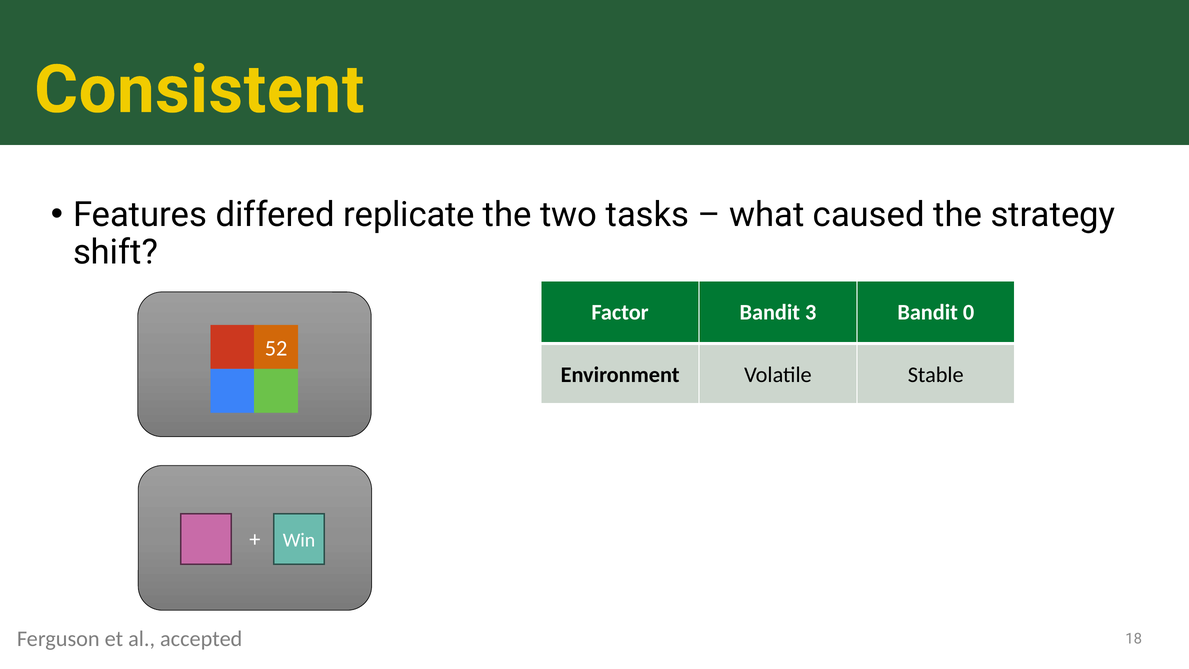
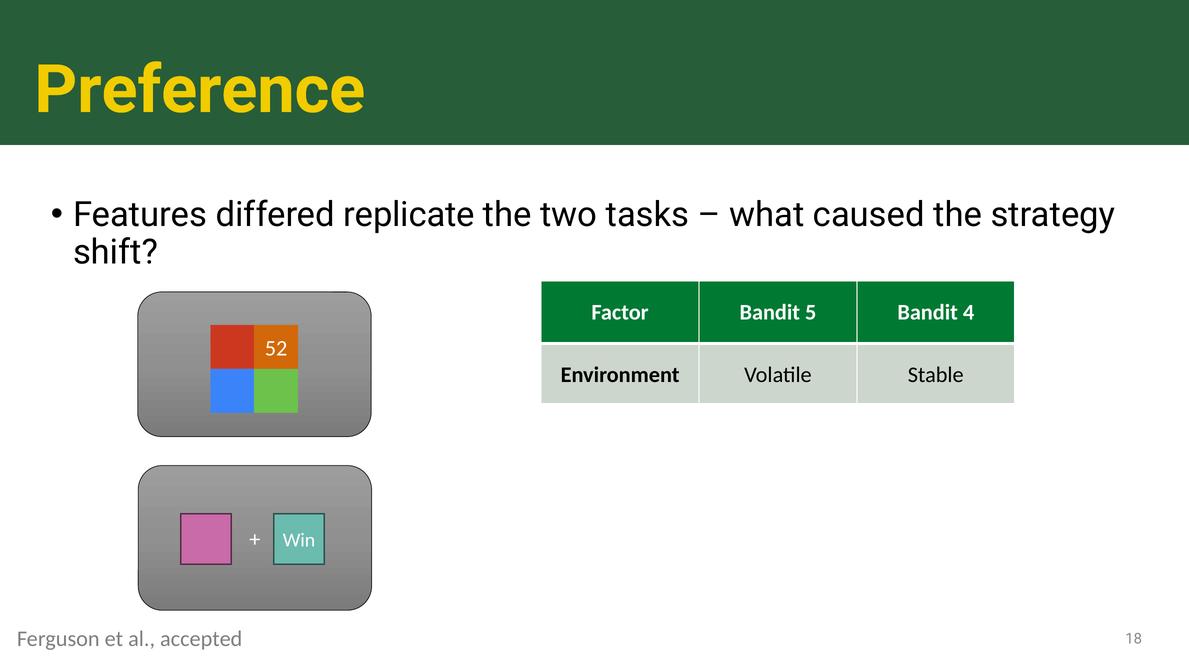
Consistent: Consistent -> Preference (200, 90)
3: 3 -> 5 (811, 313)
Bandit 0: 0 -> 4 (969, 313)
